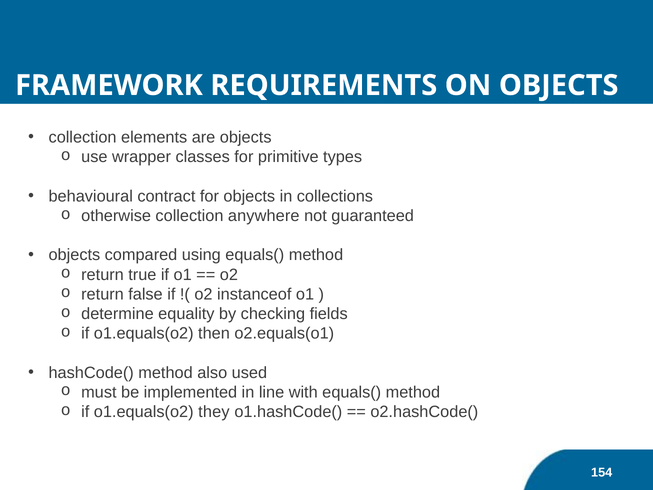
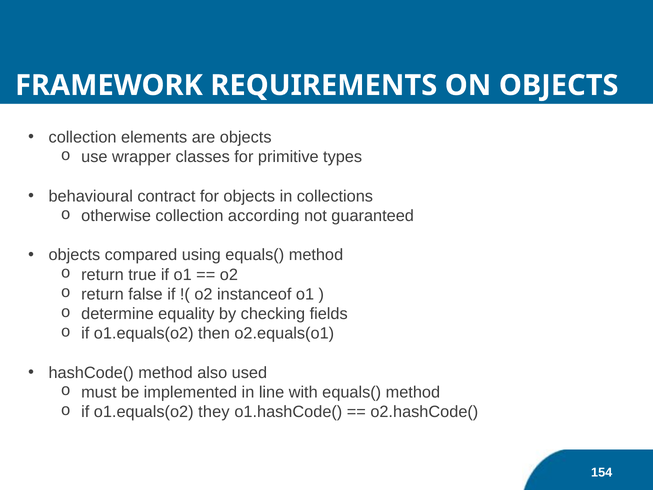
anywhere: anywhere -> according (264, 216)
